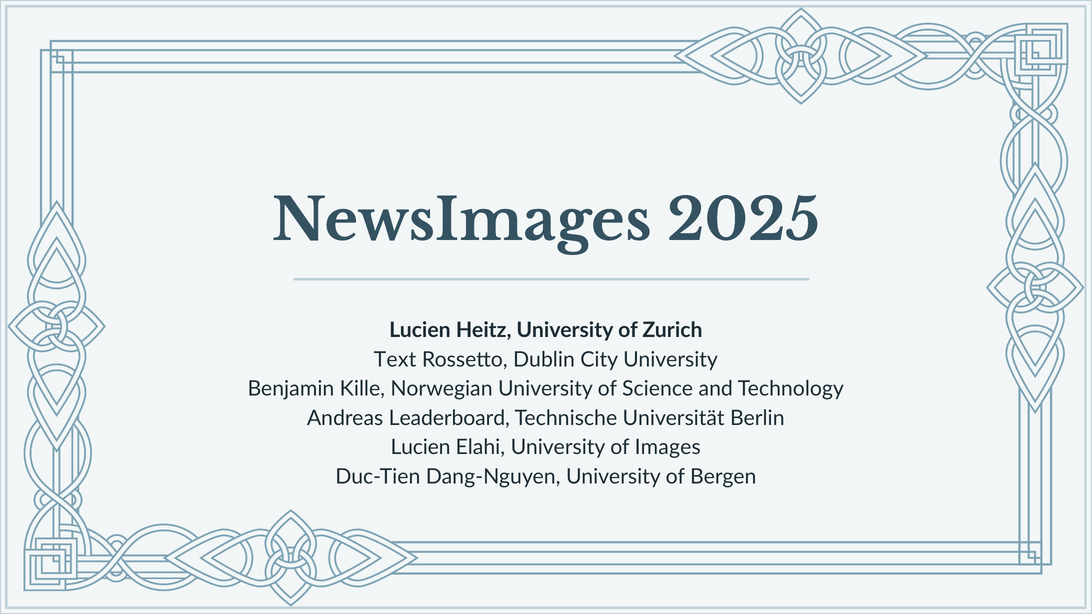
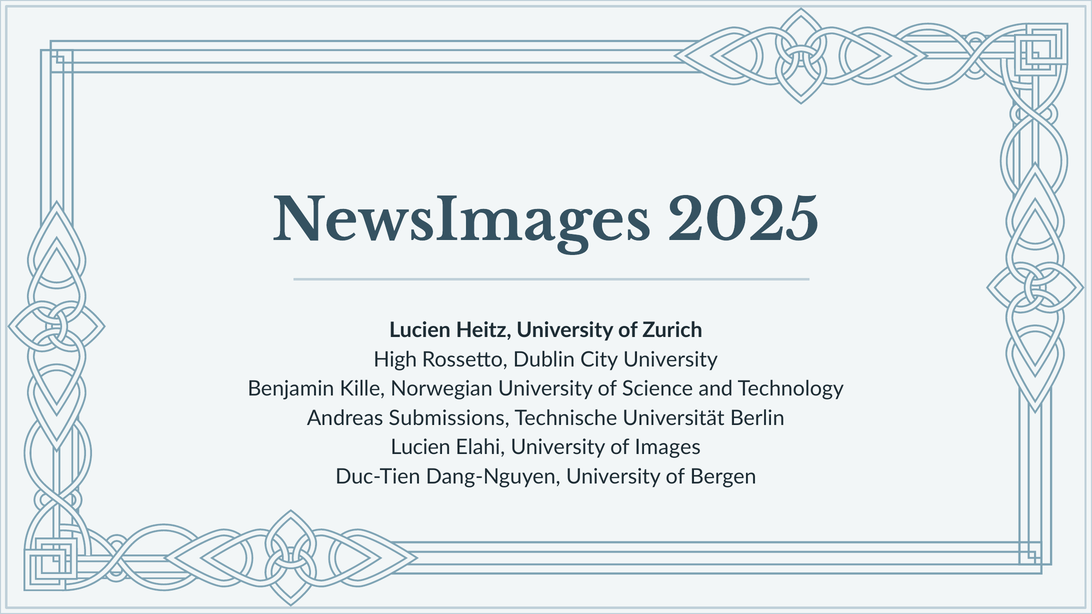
Text: Text -> High (395, 360)
Leaderboard: Leaderboard -> Submissions (449, 418)
